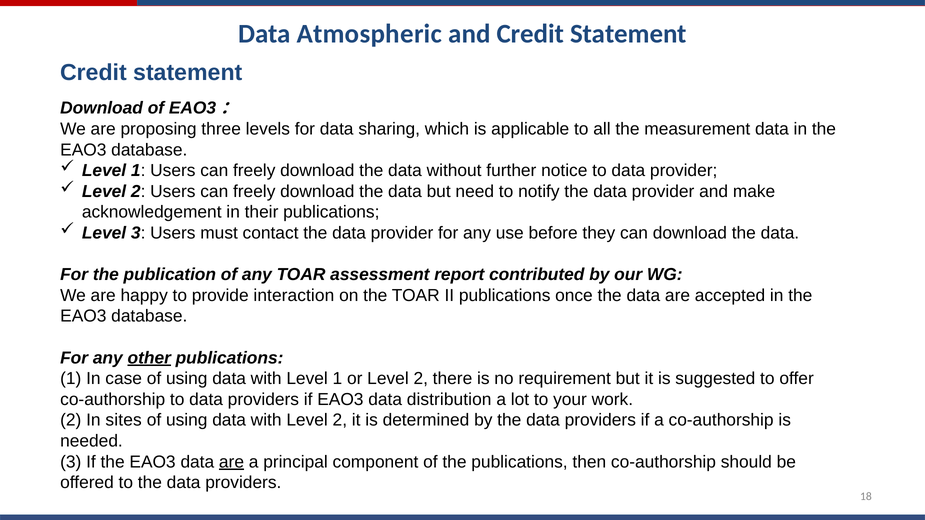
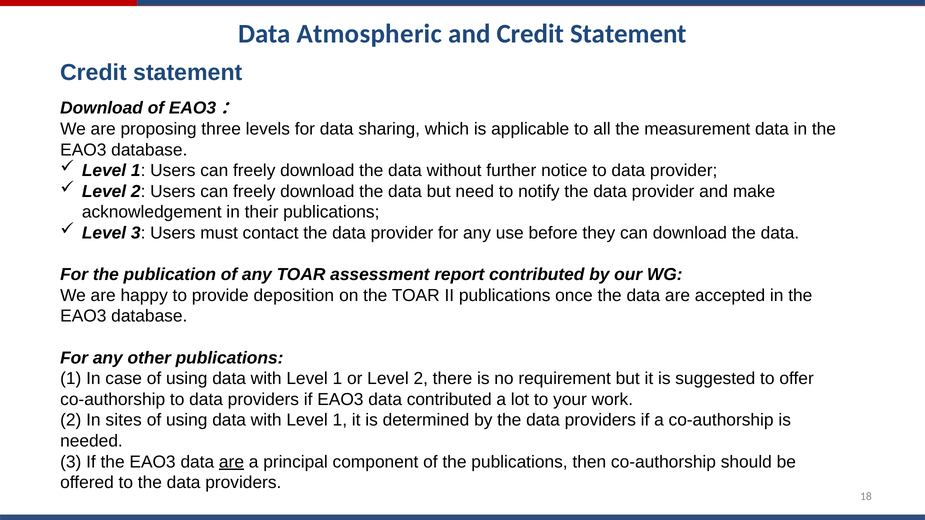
interaction: interaction -> deposition (294, 296)
other underline: present -> none (149, 358)
data distribution: distribution -> contributed (449, 400)
2: 2 -> 1 (340, 420)
